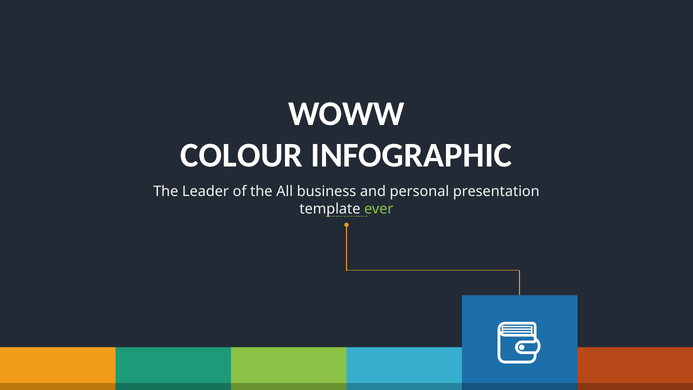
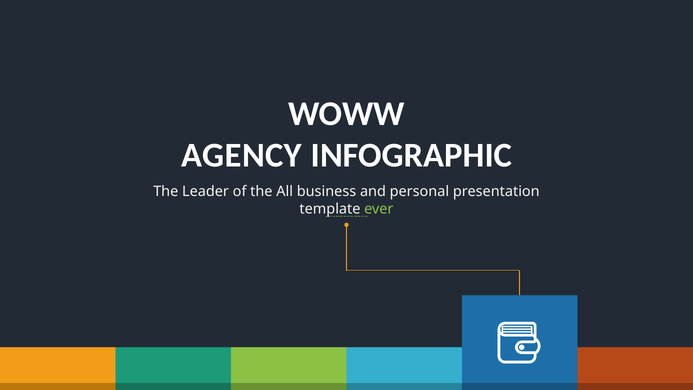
COLOUR: COLOUR -> AGENCY (242, 155)
